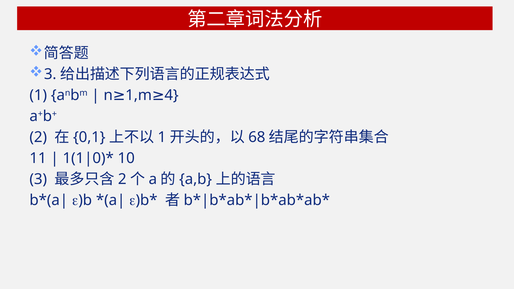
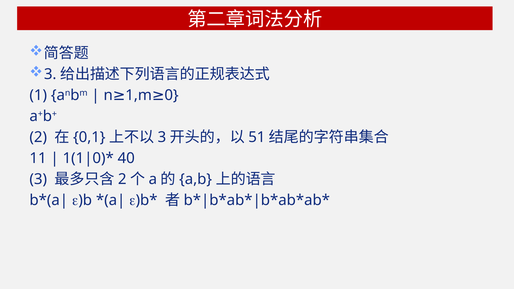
4: 4 -> 0 (172, 95)
1: 1 -> 3 (162, 137)
68: 68 -> 51 (257, 137)
10: 10 -> 40 (126, 158)
